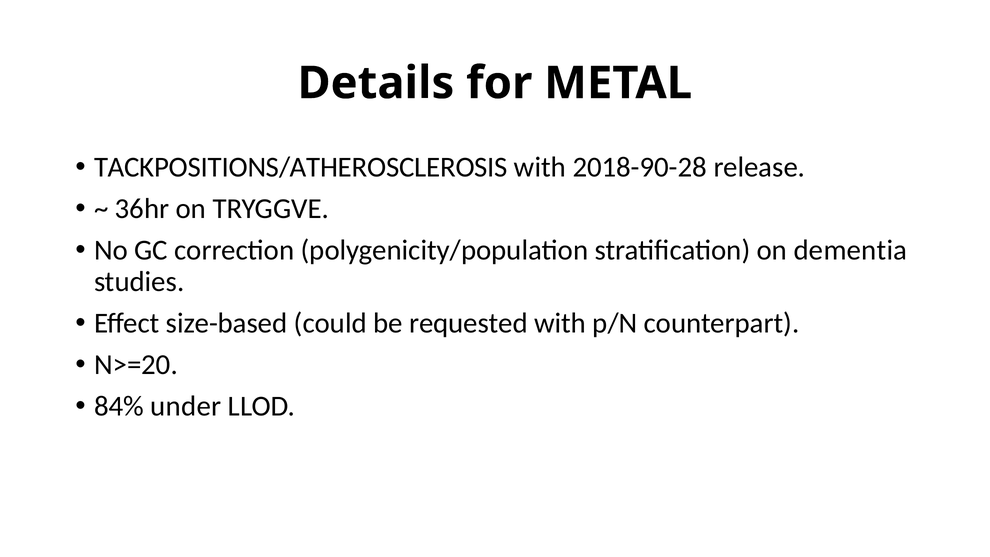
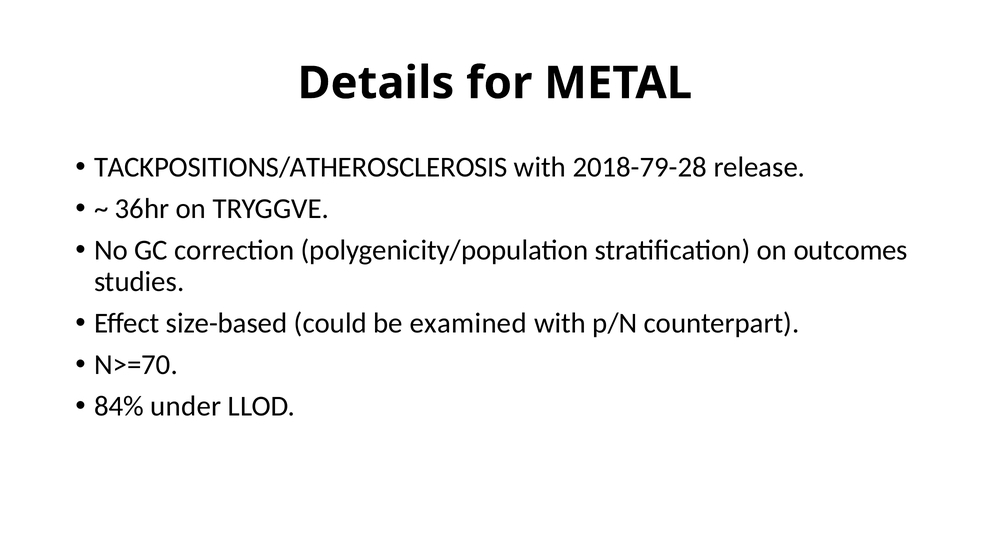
2018-90-28: 2018-90-28 -> 2018-79-28 (640, 167)
dementia: dementia -> outcomes (851, 250)
requested: requested -> examined (468, 323)
N>=20: N>=20 -> N>=70 (136, 365)
